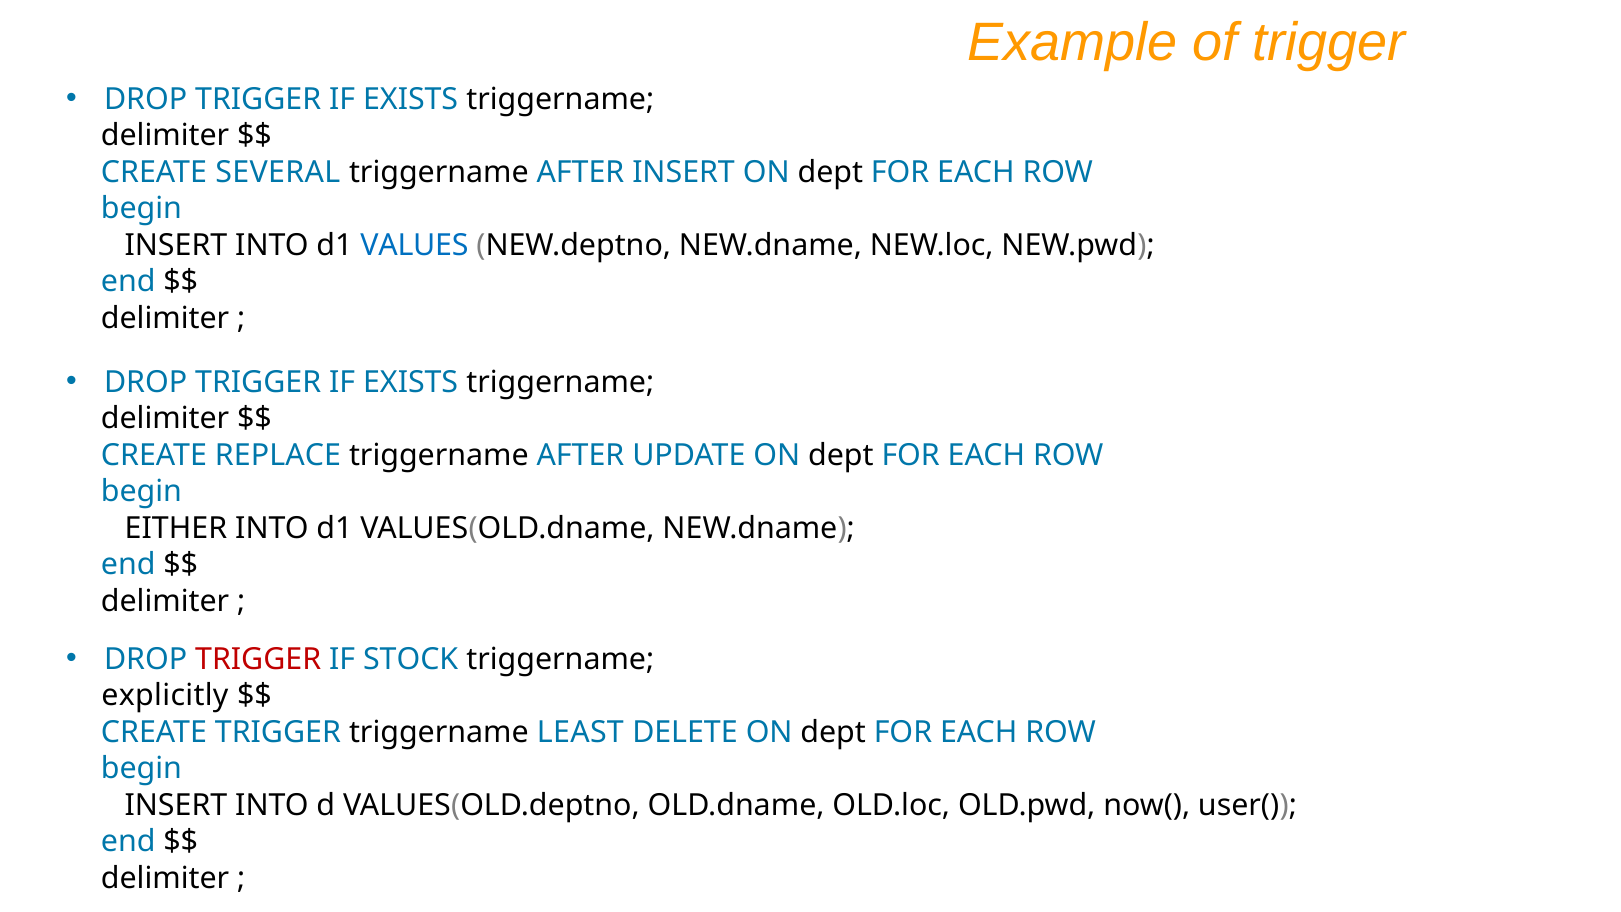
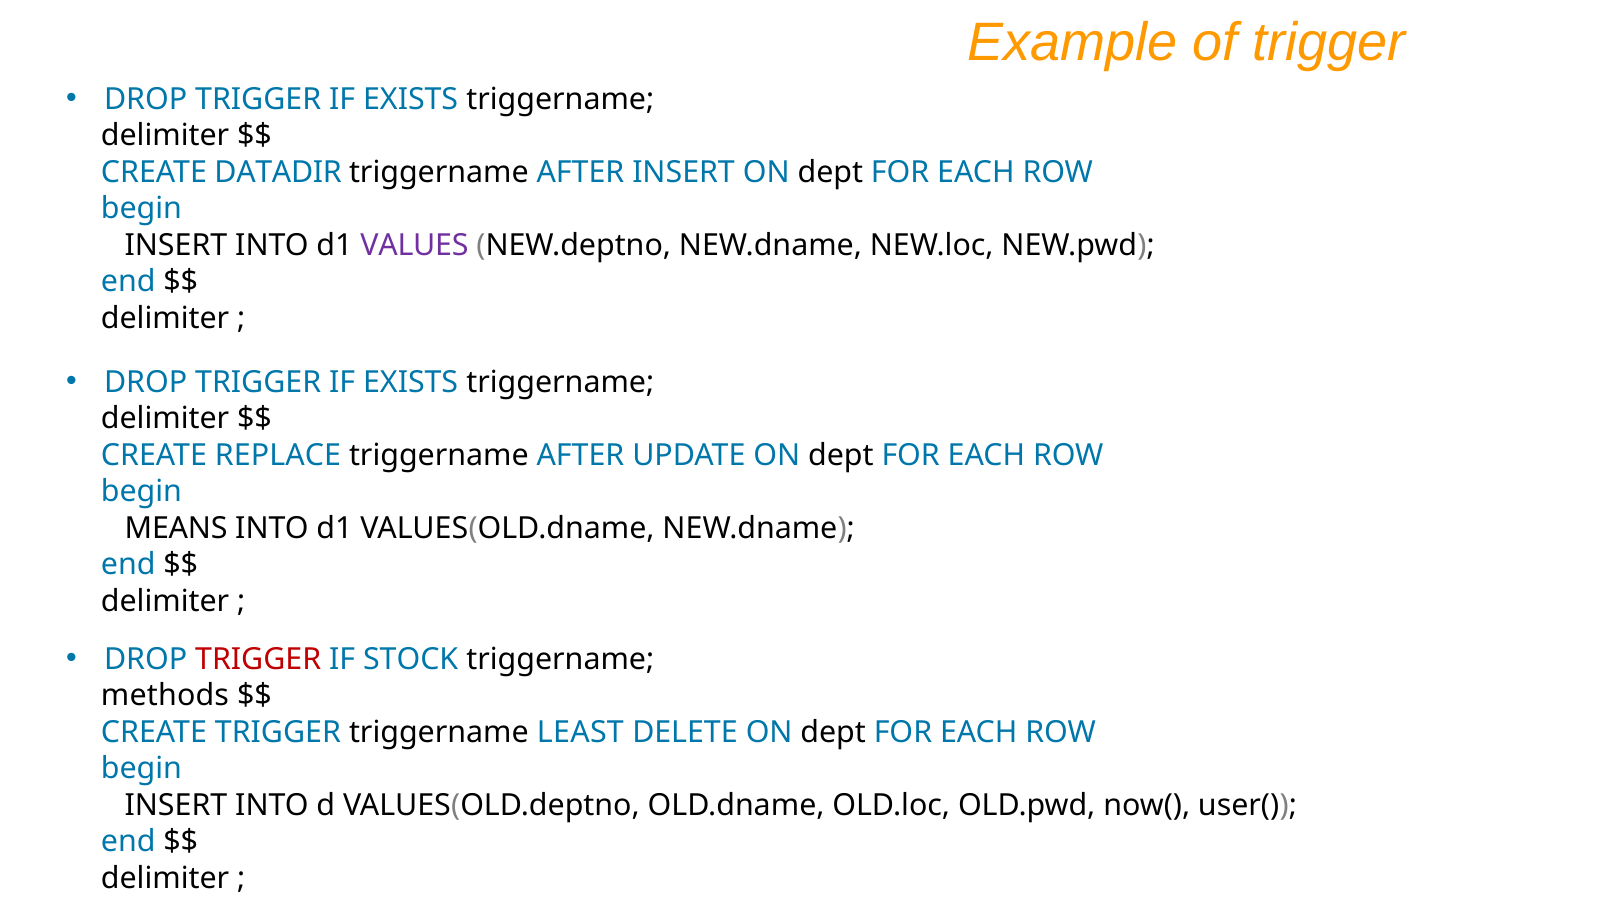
SEVERAL: SEVERAL -> DATADIR (278, 172)
VALUES colour: blue -> purple (414, 245)
EITHER: EITHER -> MEANS (176, 528)
explicitly: explicitly -> methods (165, 696)
